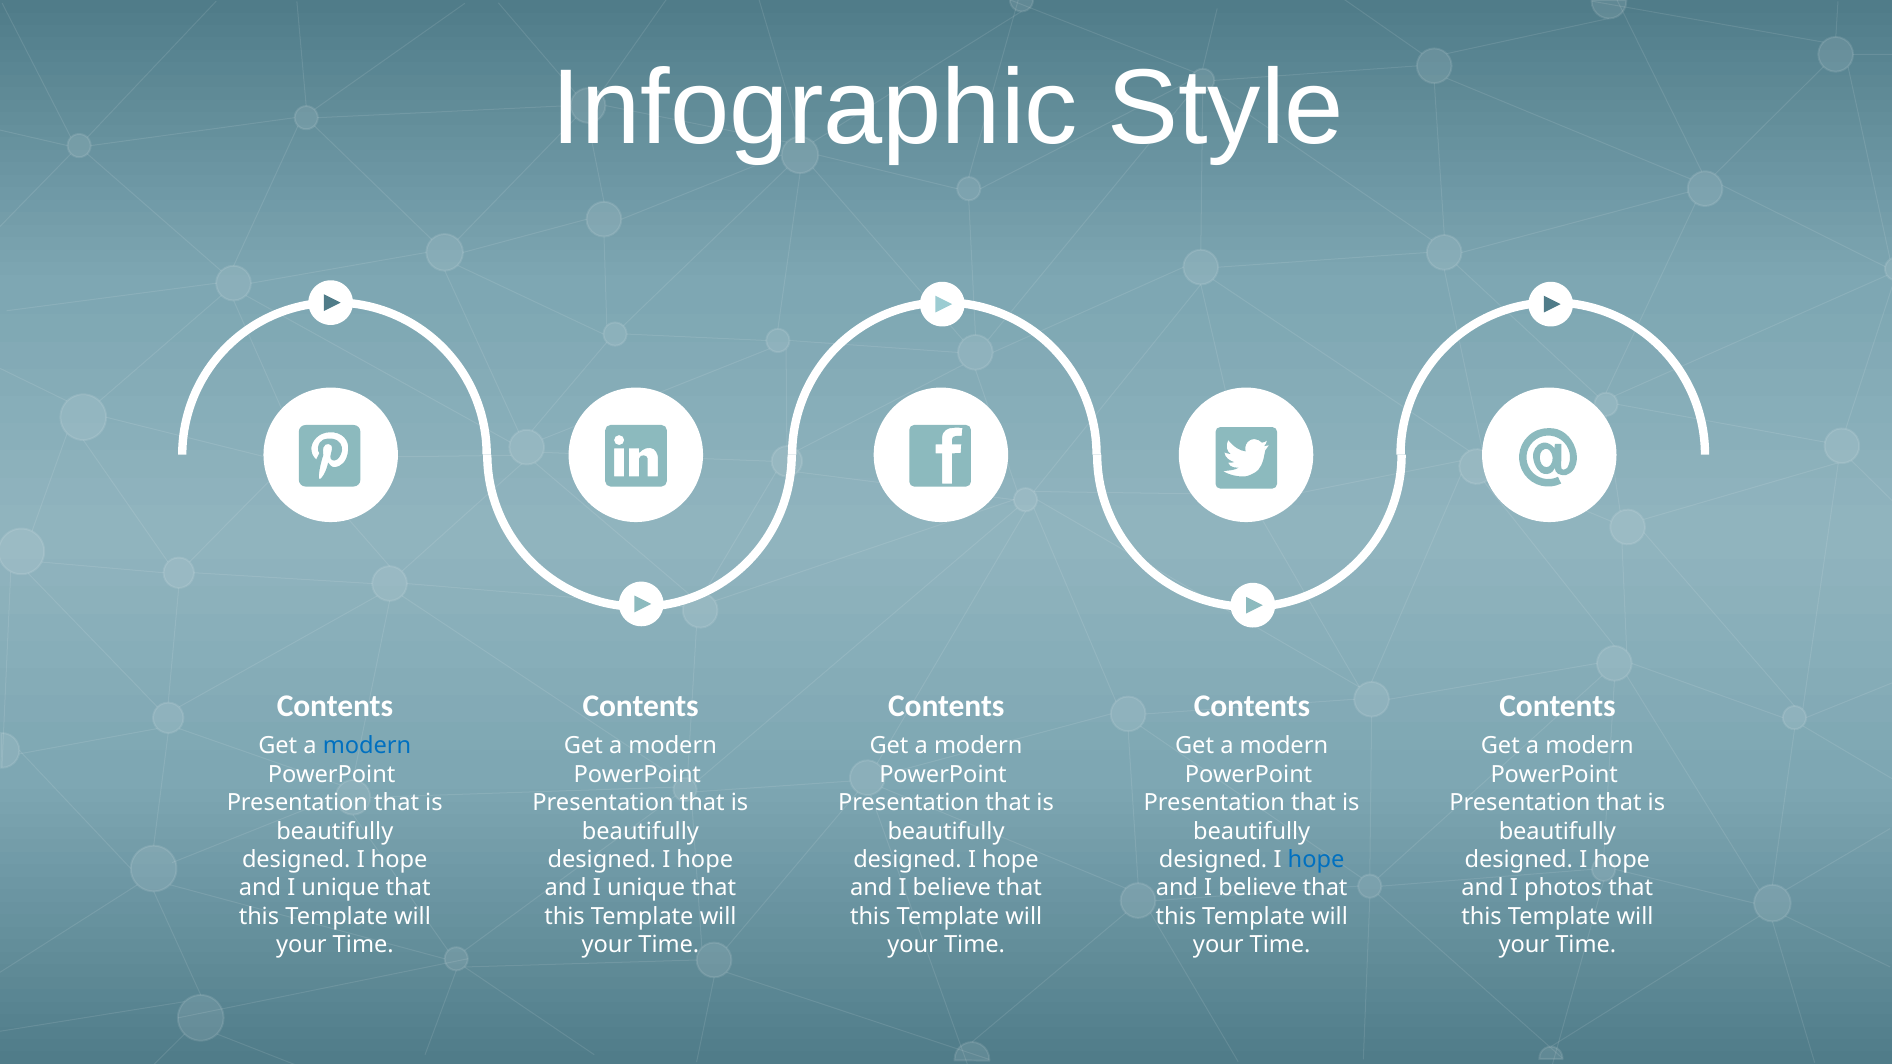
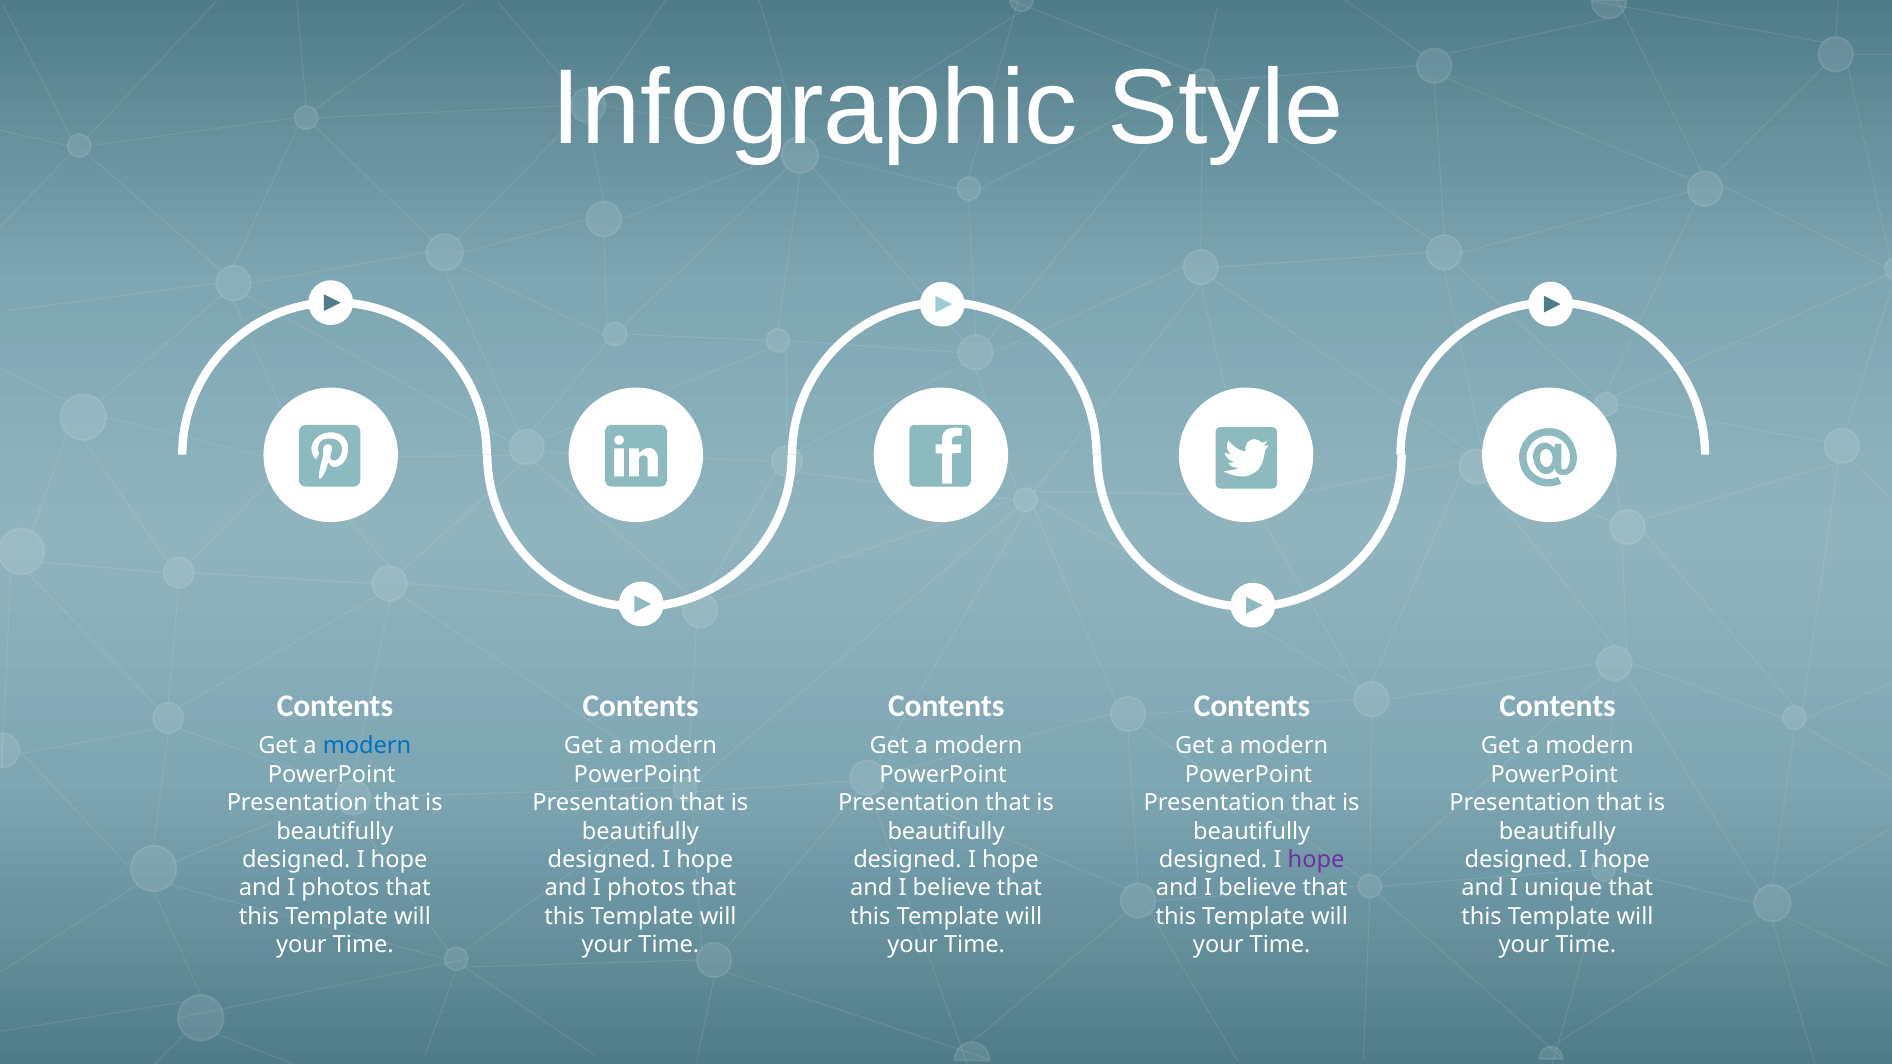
hope colour: blue -> purple (1316, 860)
unique: unique -> photos (341, 888)
unique: unique -> photos (646, 888)
photos: photos -> unique (1563, 888)
